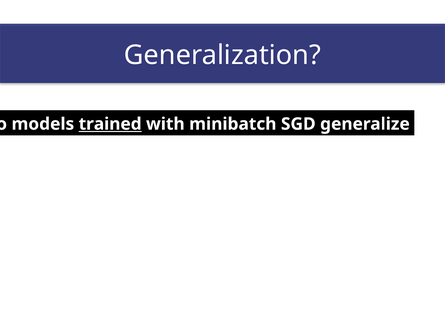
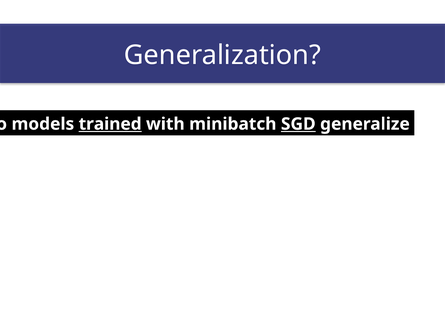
SGD underline: none -> present (298, 124)
